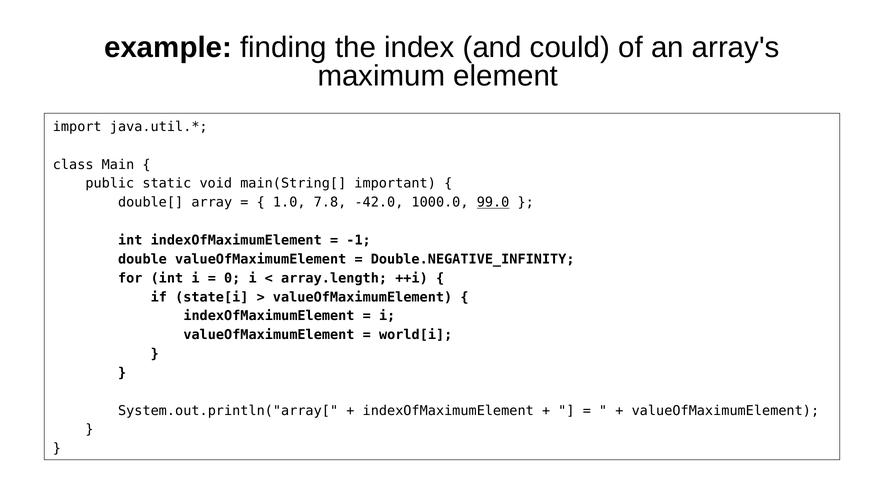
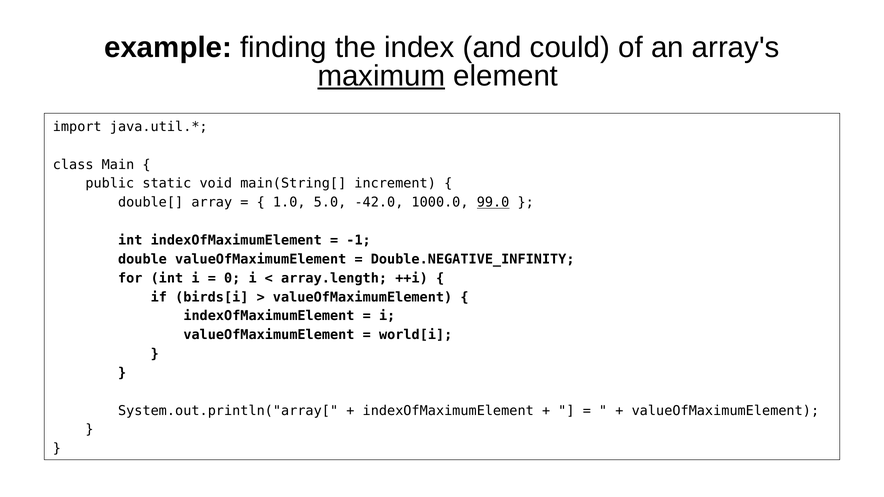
maximum underline: none -> present (381, 76)
important: important -> increment (395, 184)
7.8: 7.8 -> 5.0 (330, 203)
state[i: state[i -> birds[i (212, 297)
